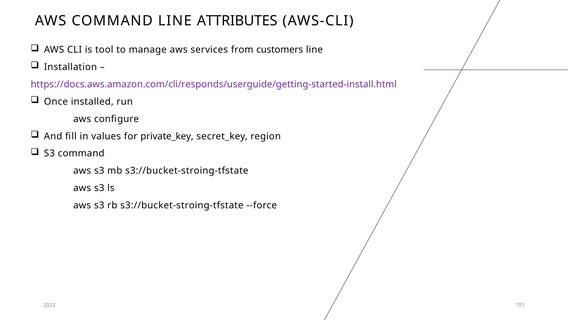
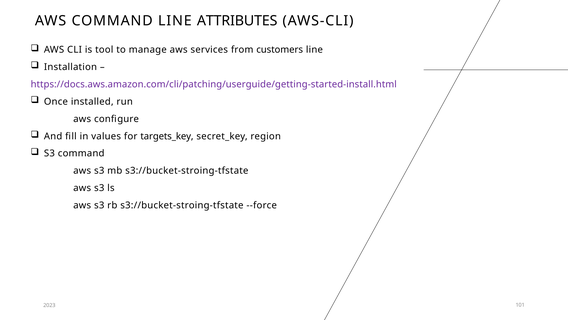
https://docs.aws.amazon.com/cli/responds/userguide/getting-started-install.html: https://docs.aws.amazon.com/cli/responds/userguide/getting-started-install.html -> https://docs.aws.amazon.com/cli/patching/userguide/getting-started-install.html (214, 84)
private_key: private_key -> targets_key (167, 136)
